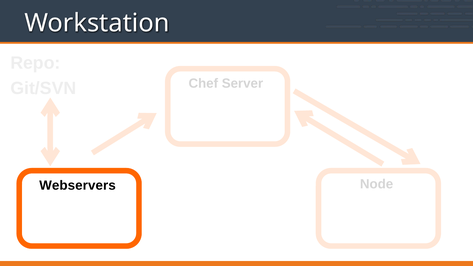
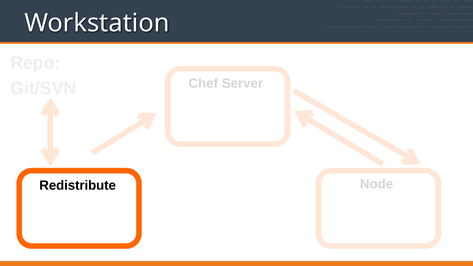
Webservers: Webservers -> Redistribute (78, 185)
